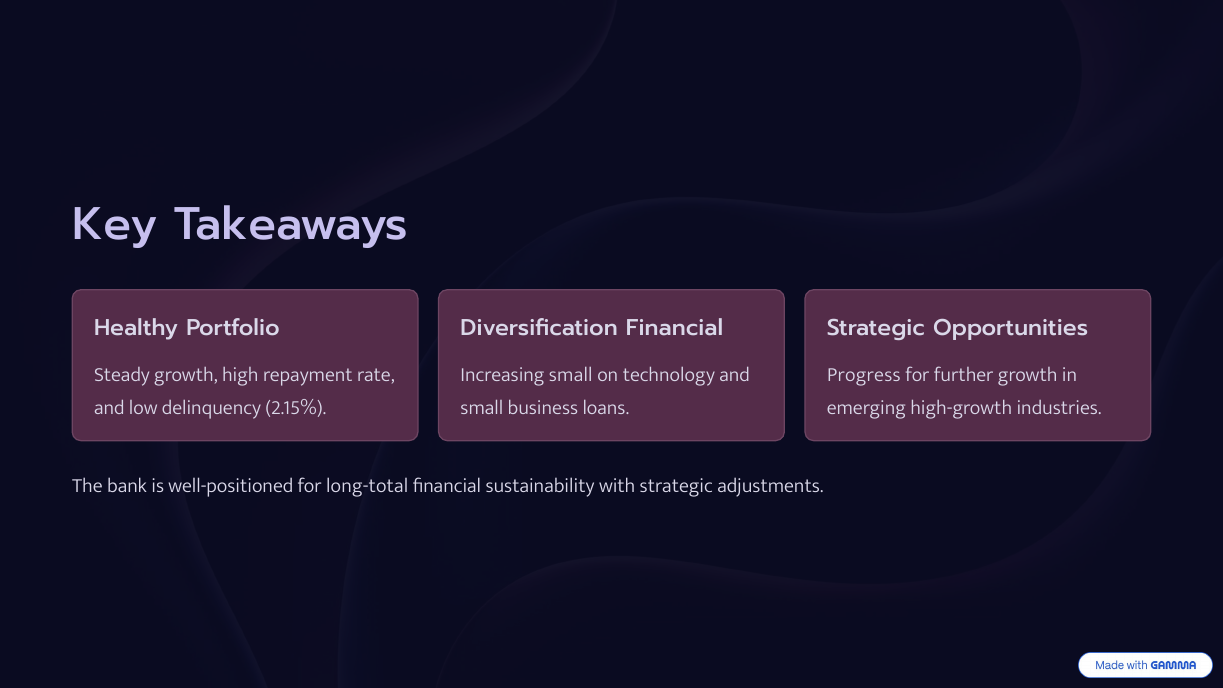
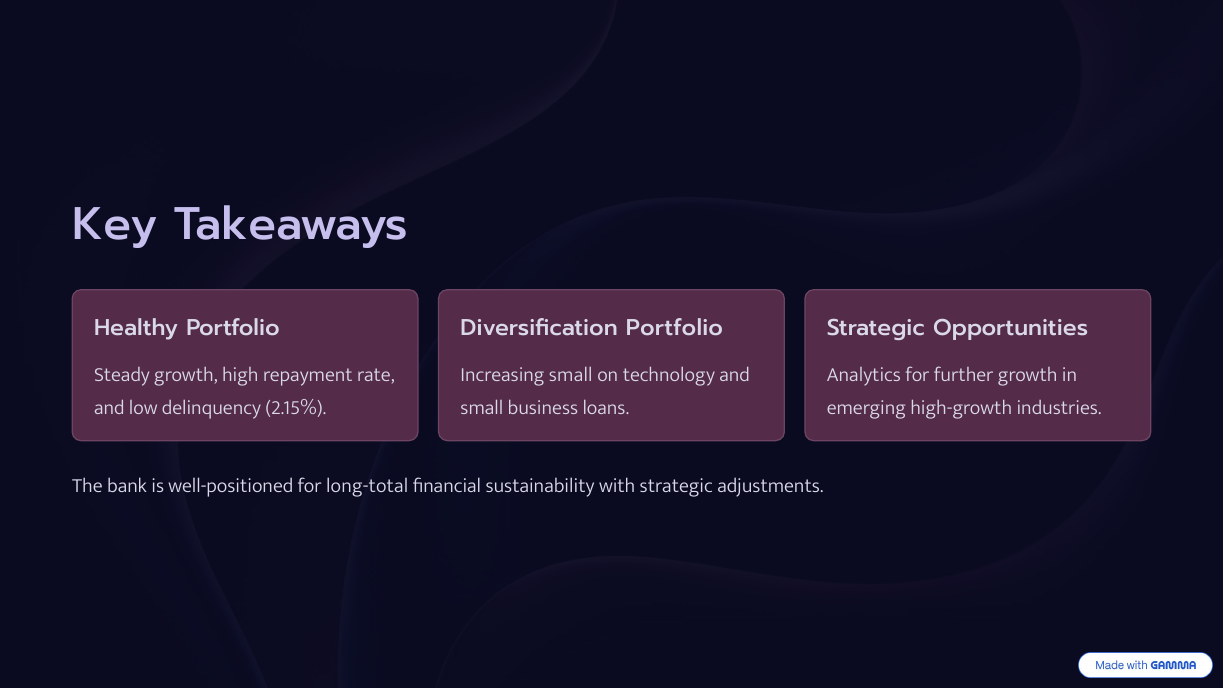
Diversification Financial: Financial -> Portfolio (675, 328)
Progress: Progress -> Analytics (864, 375)
